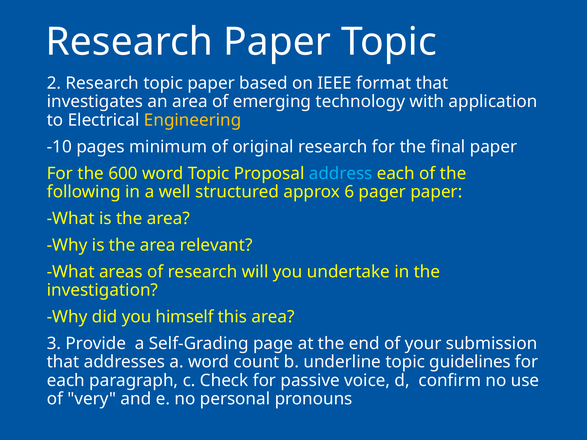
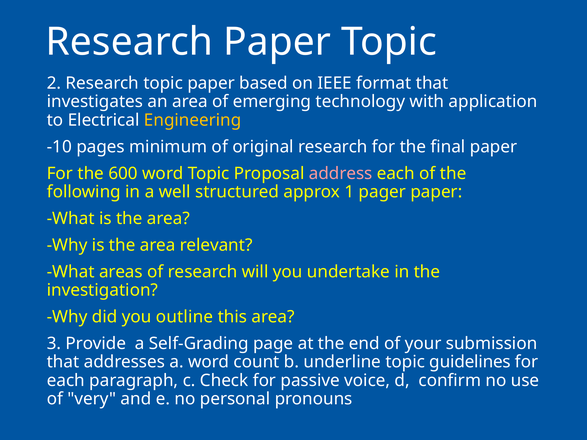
address colour: light blue -> pink (341, 173)
6: 6 -> 1 (349, 192)
himself: himself -> outline (185, 317)
